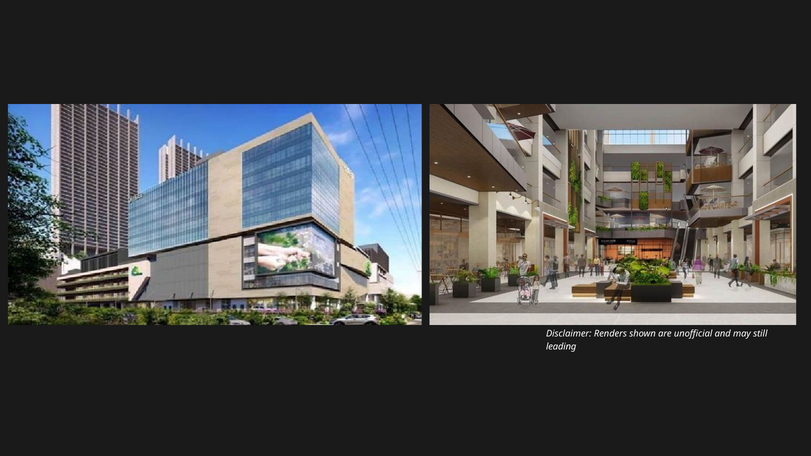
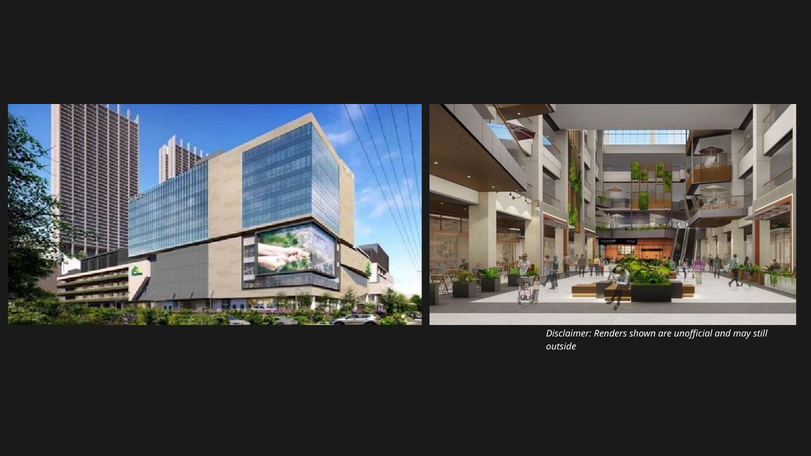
leading: leading -> outside (561, 347)
